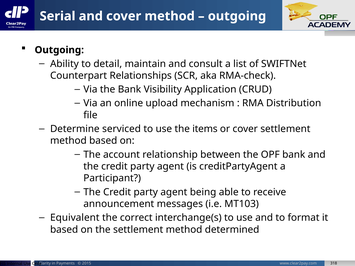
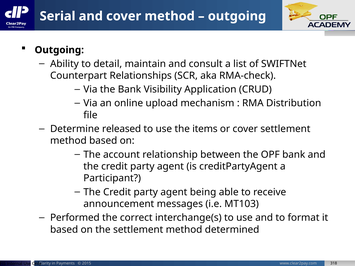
serviced: serviced -> released (122, 129)
Equivalent: Equivalent -> Performed (75, 218)
